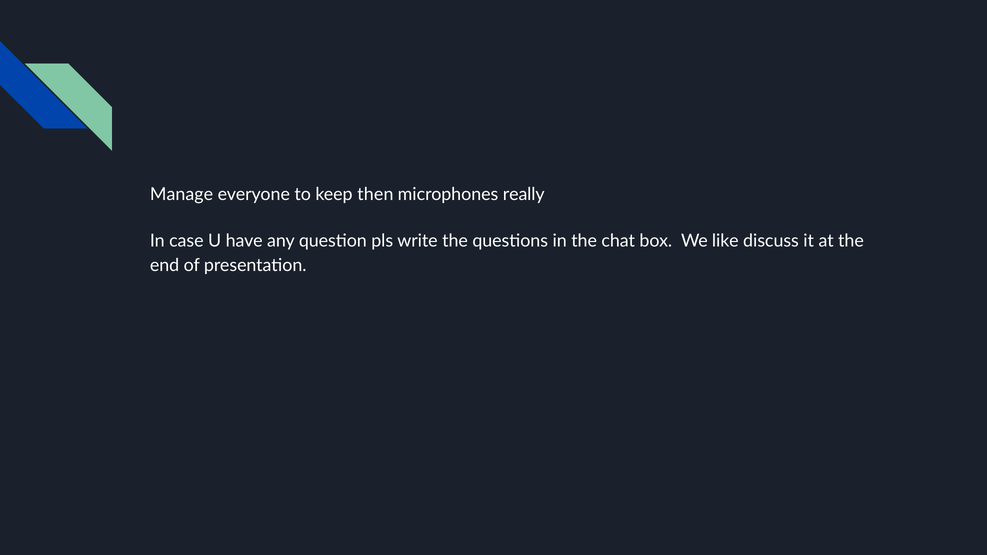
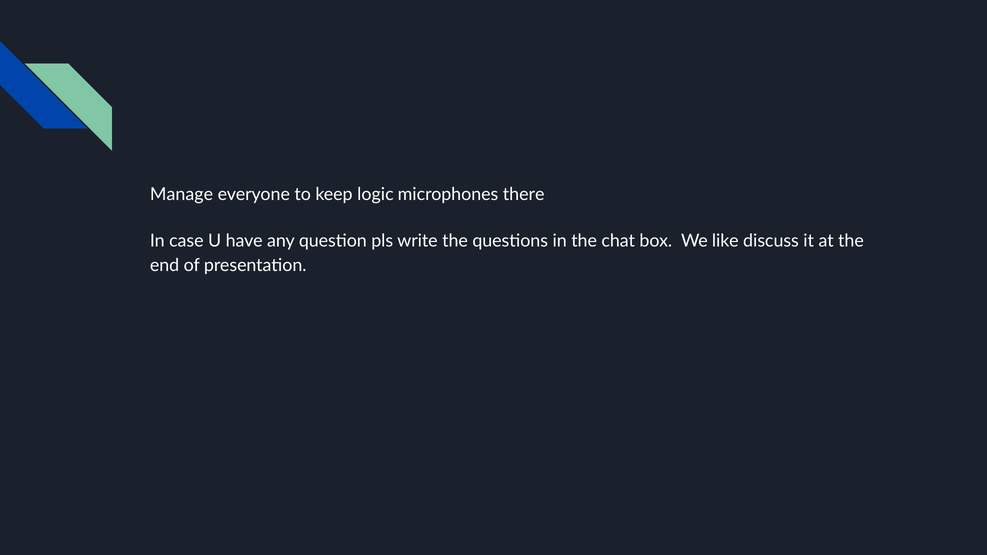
then: then -> logic (375, 194)
really: really -> there (524, 194)
